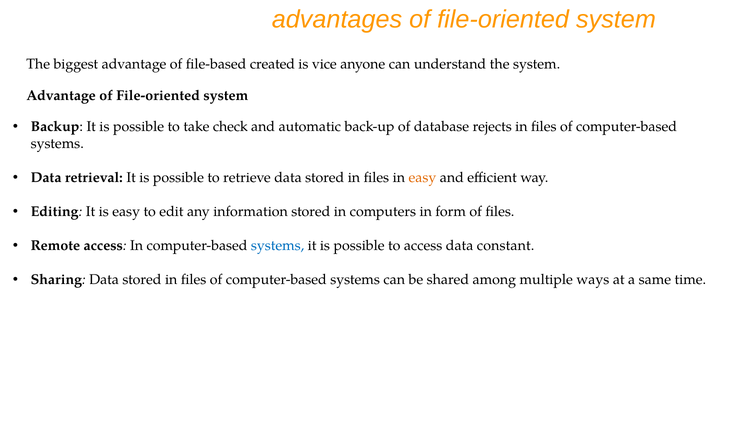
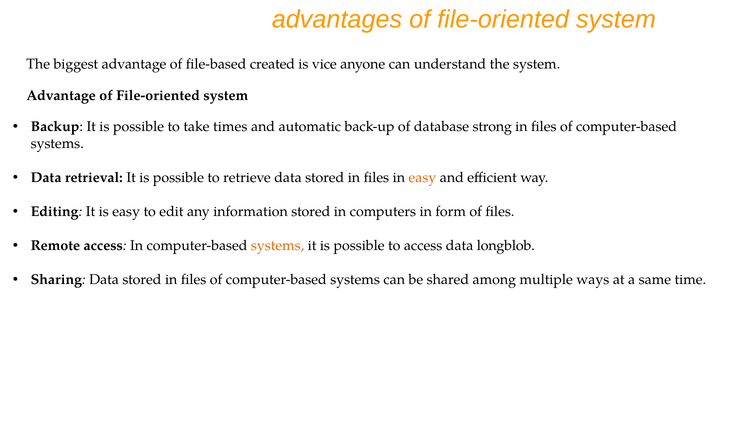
check: check -> times (230, 127)
rejects: rejects -> strong (492, 127)
systems colour: blue -> orange (278, 246)
constant: constant -> longblob (506, 246)
